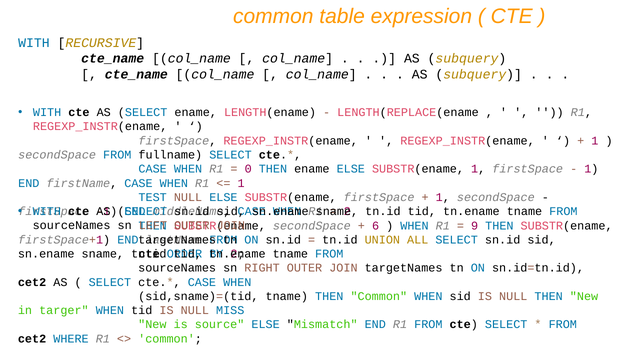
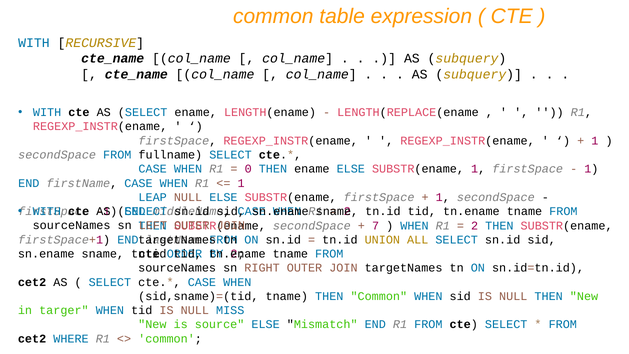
TEST: TEST -> LEAP (153, 197)
6: 6 -> 7 (376, 226)
9: 9 -> 2 (475, 226)
